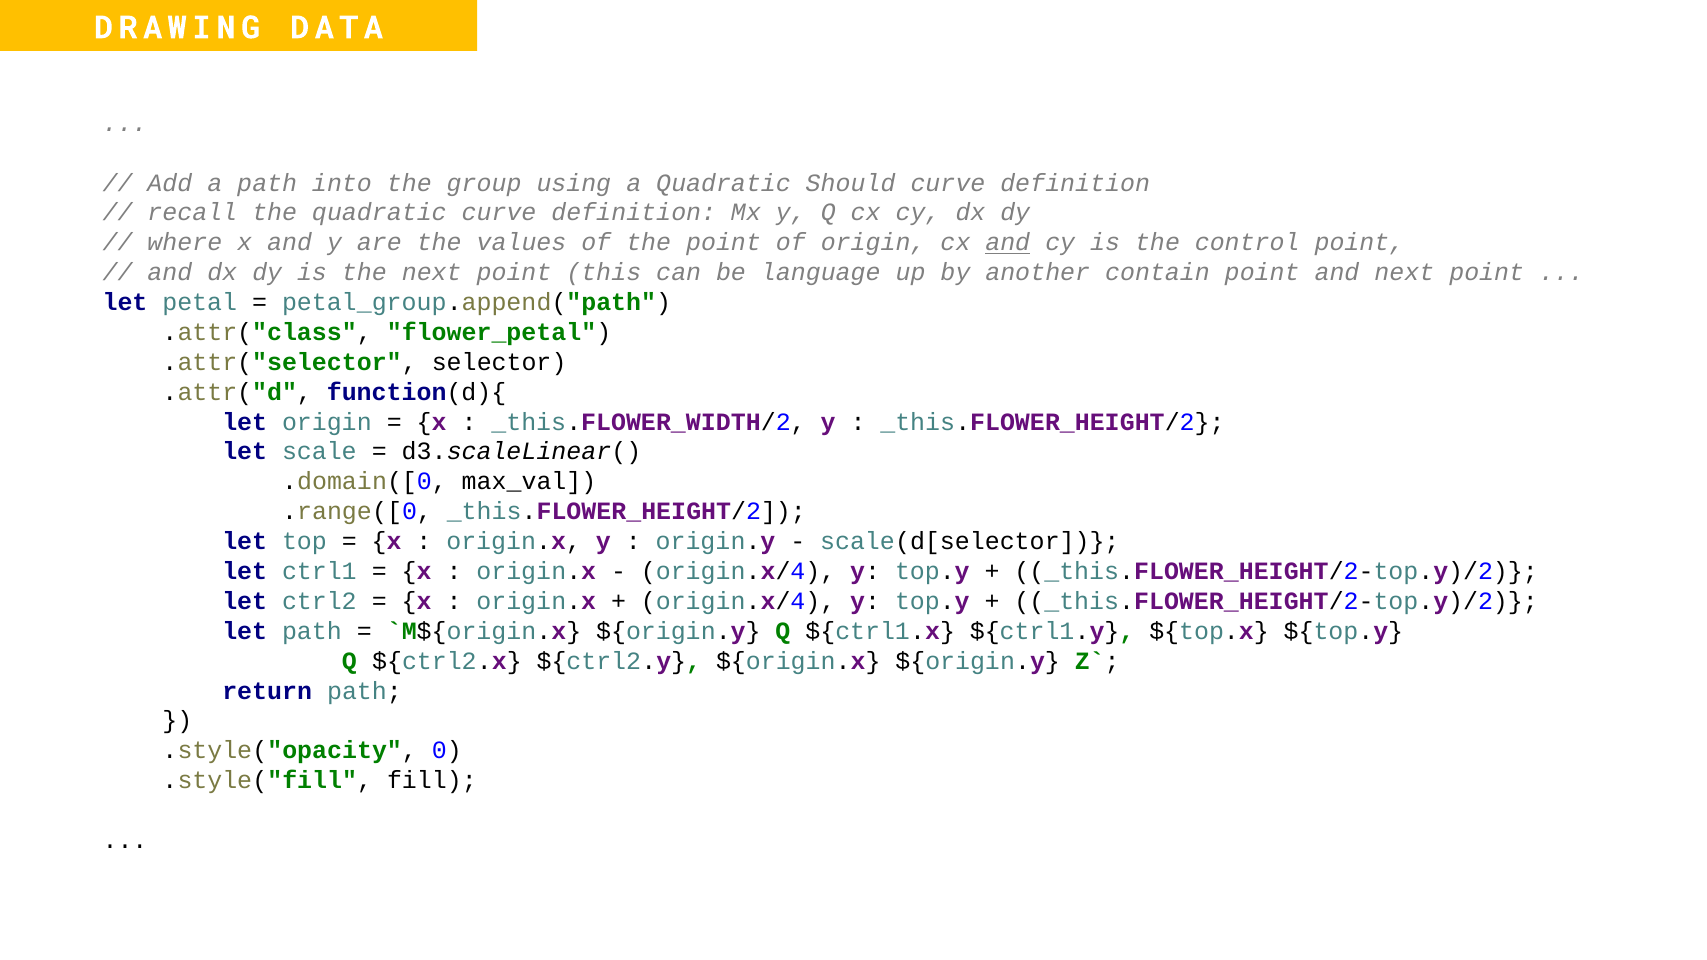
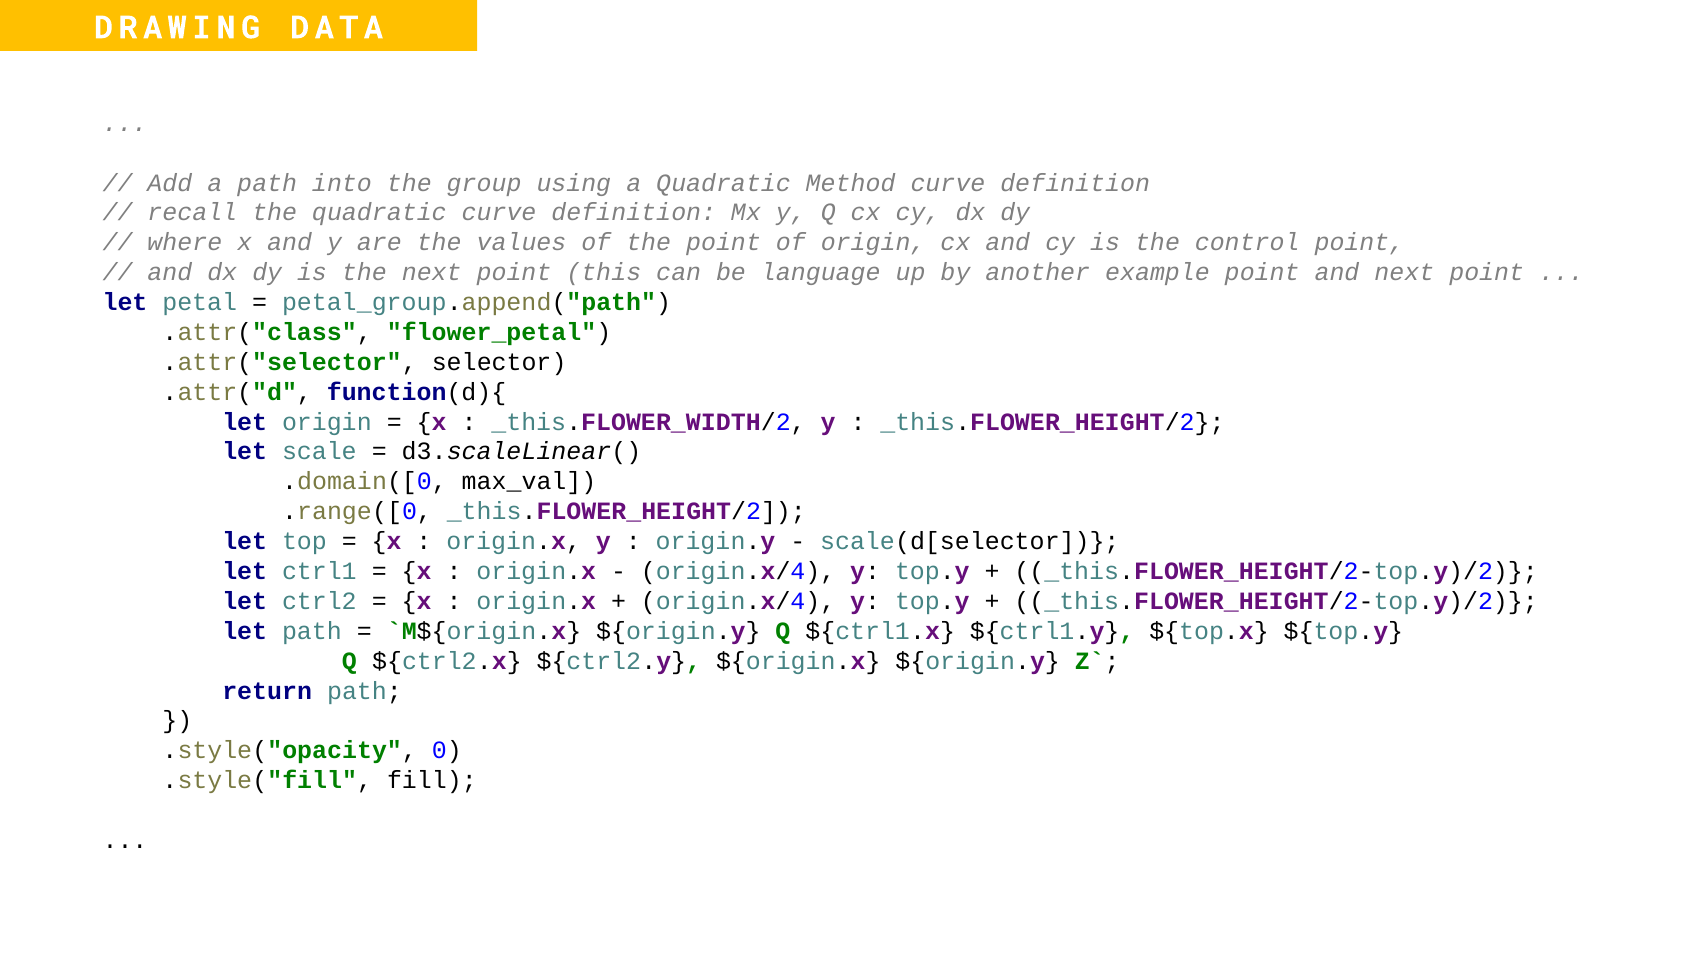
Should: Should -> Method (851, 183)
and underline: present -> none (1008, 243)
contain: contain -> example (1157, 273)
